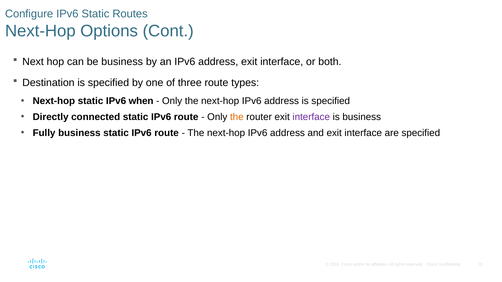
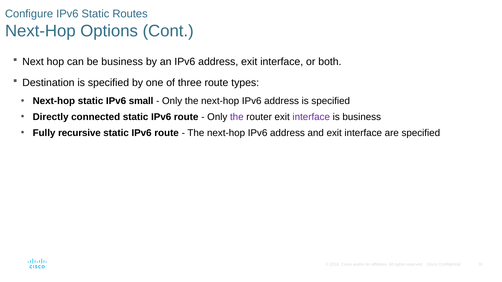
when: when -> small (141, 101)
the colour: orange -> purple (237, 117)
Fully business: business -> recursive (79, 133)
